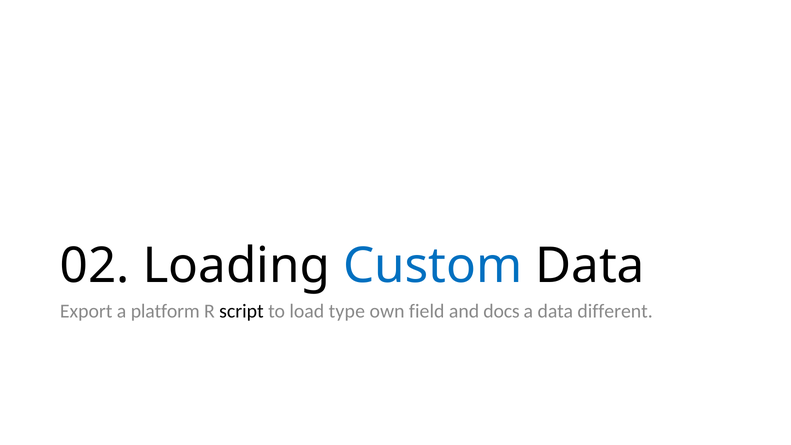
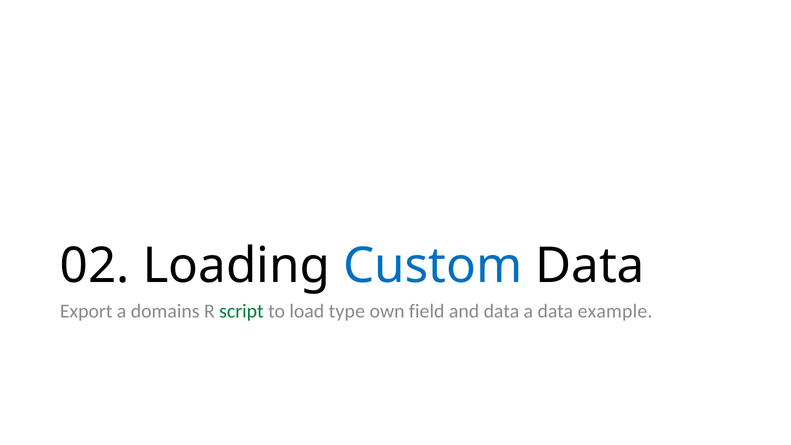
platform: platform -> domains (165, 311)
script colour: black -> green (241, 311)
and docs: docs -> data (501, 311)
different: different -> example (615, 311)
